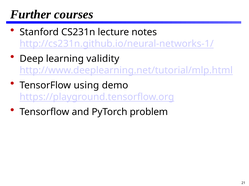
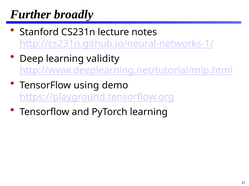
courses: courses -> broadly (74, 15)
PyTorch problem: problem -> learning (149, 112)
